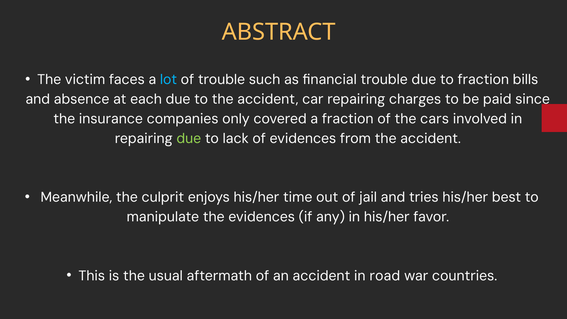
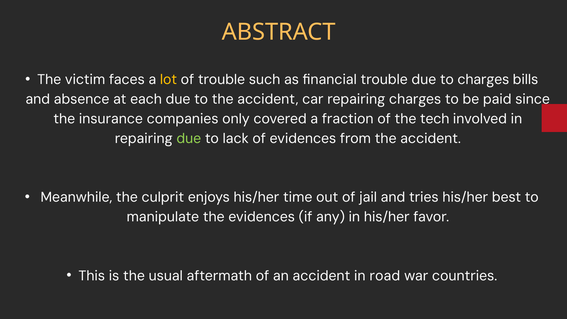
lot colour: light blue -> yellow (169, 80)
to fraction: fraction -> charges (483, 80)
cars: cars -> tech (435, 119)
